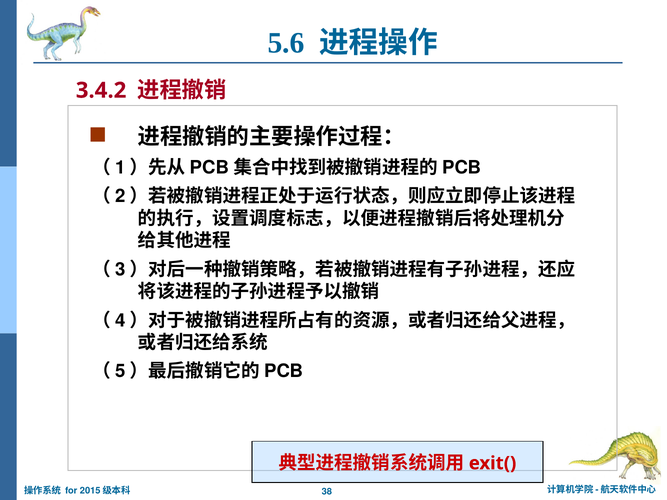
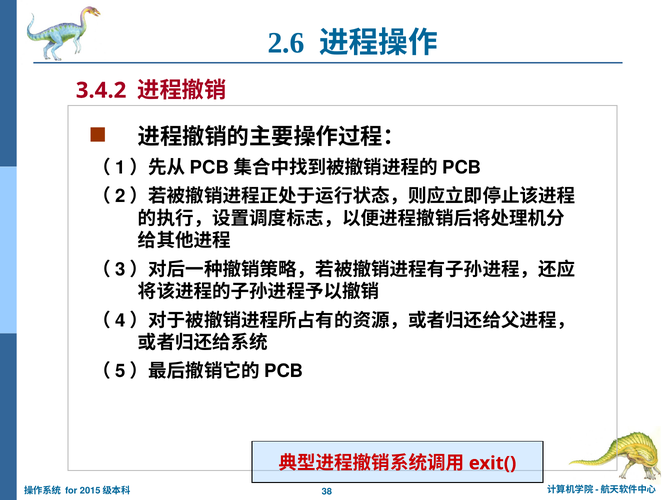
5.6: 5.6 -> 2.6 (286, 43)
